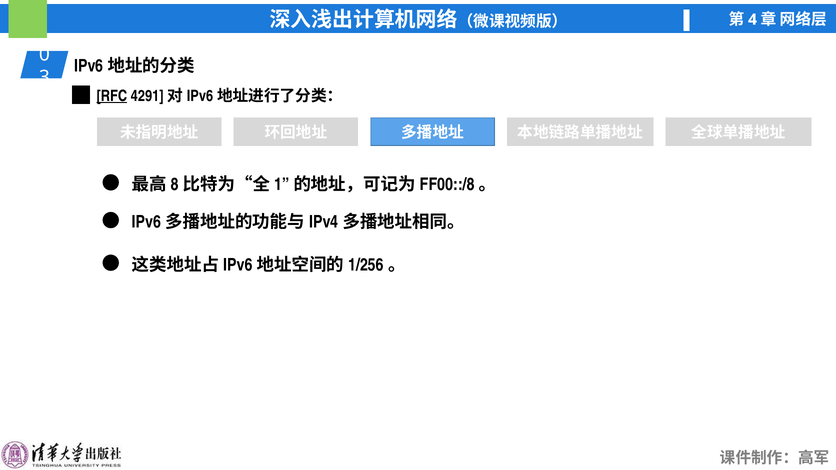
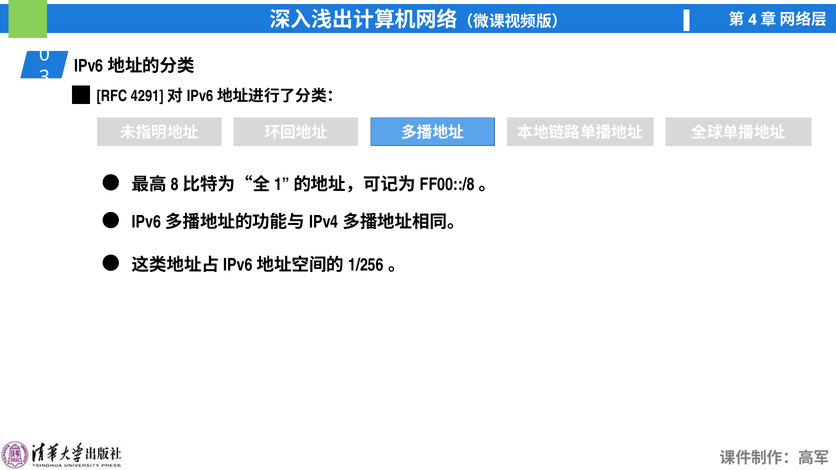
RFC underline: present -> none (112, 96)
